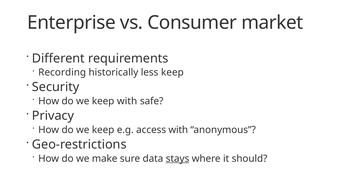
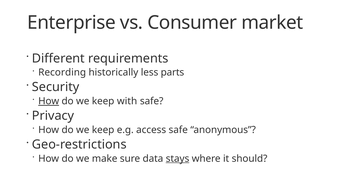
less keep: keep -> parts (172, 73)
How underline: none -> present (49, 101)
access with: with -> safe (178, 130)
